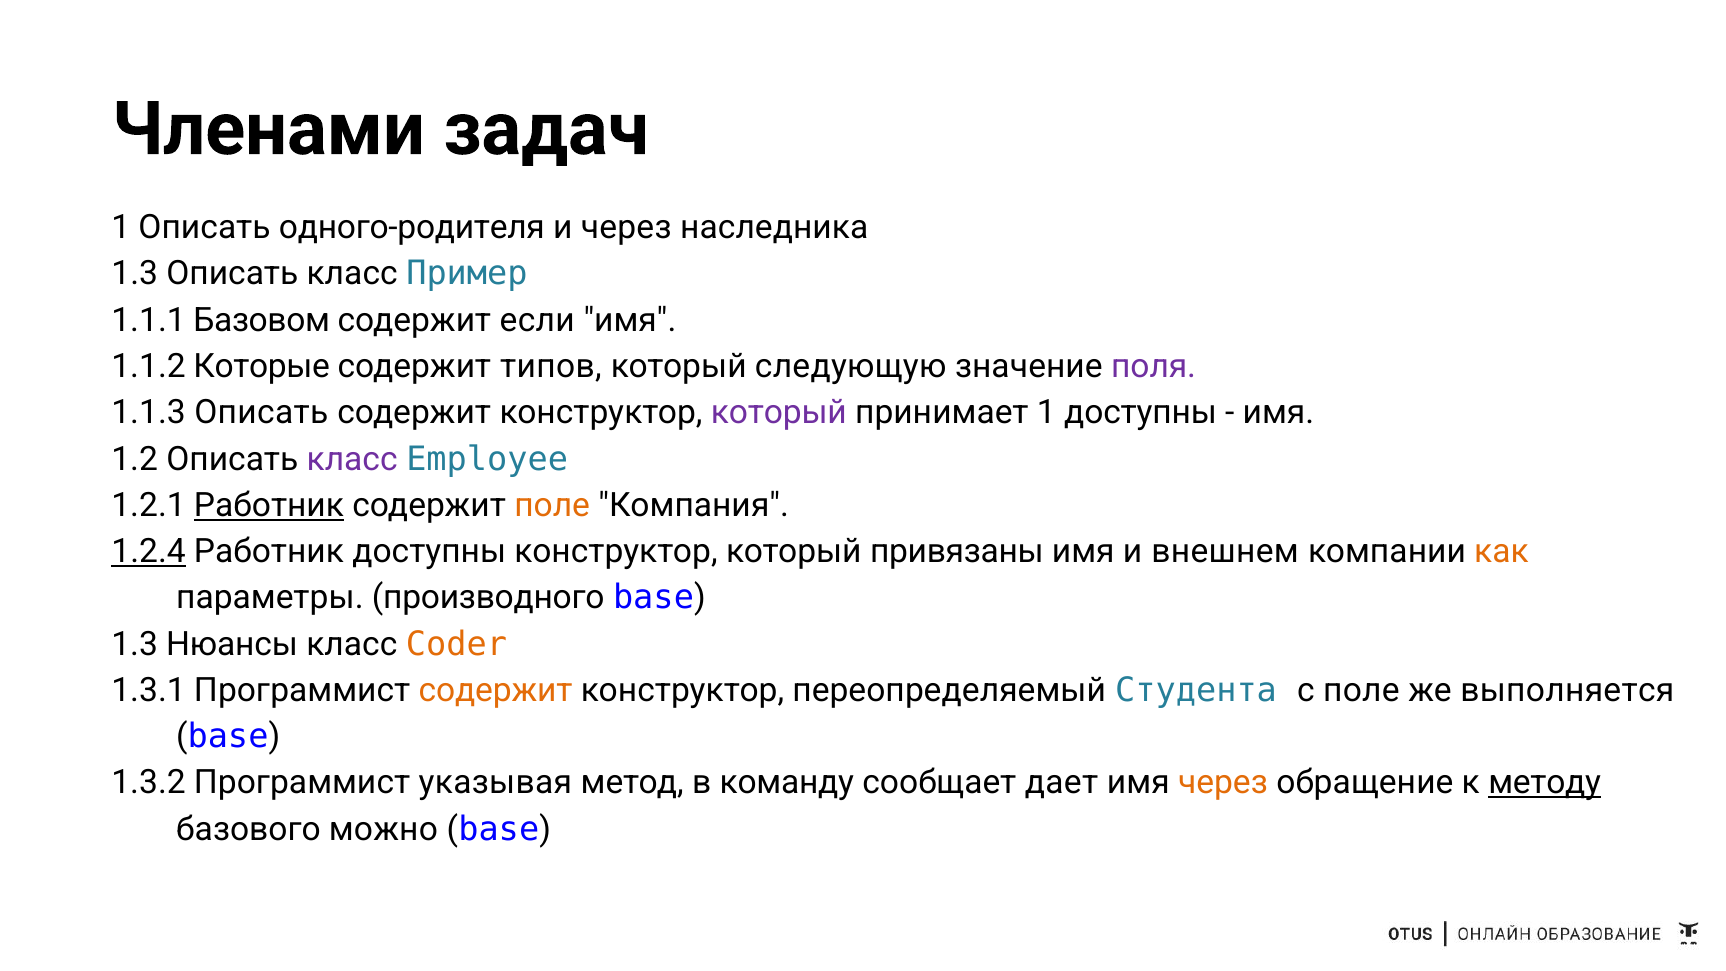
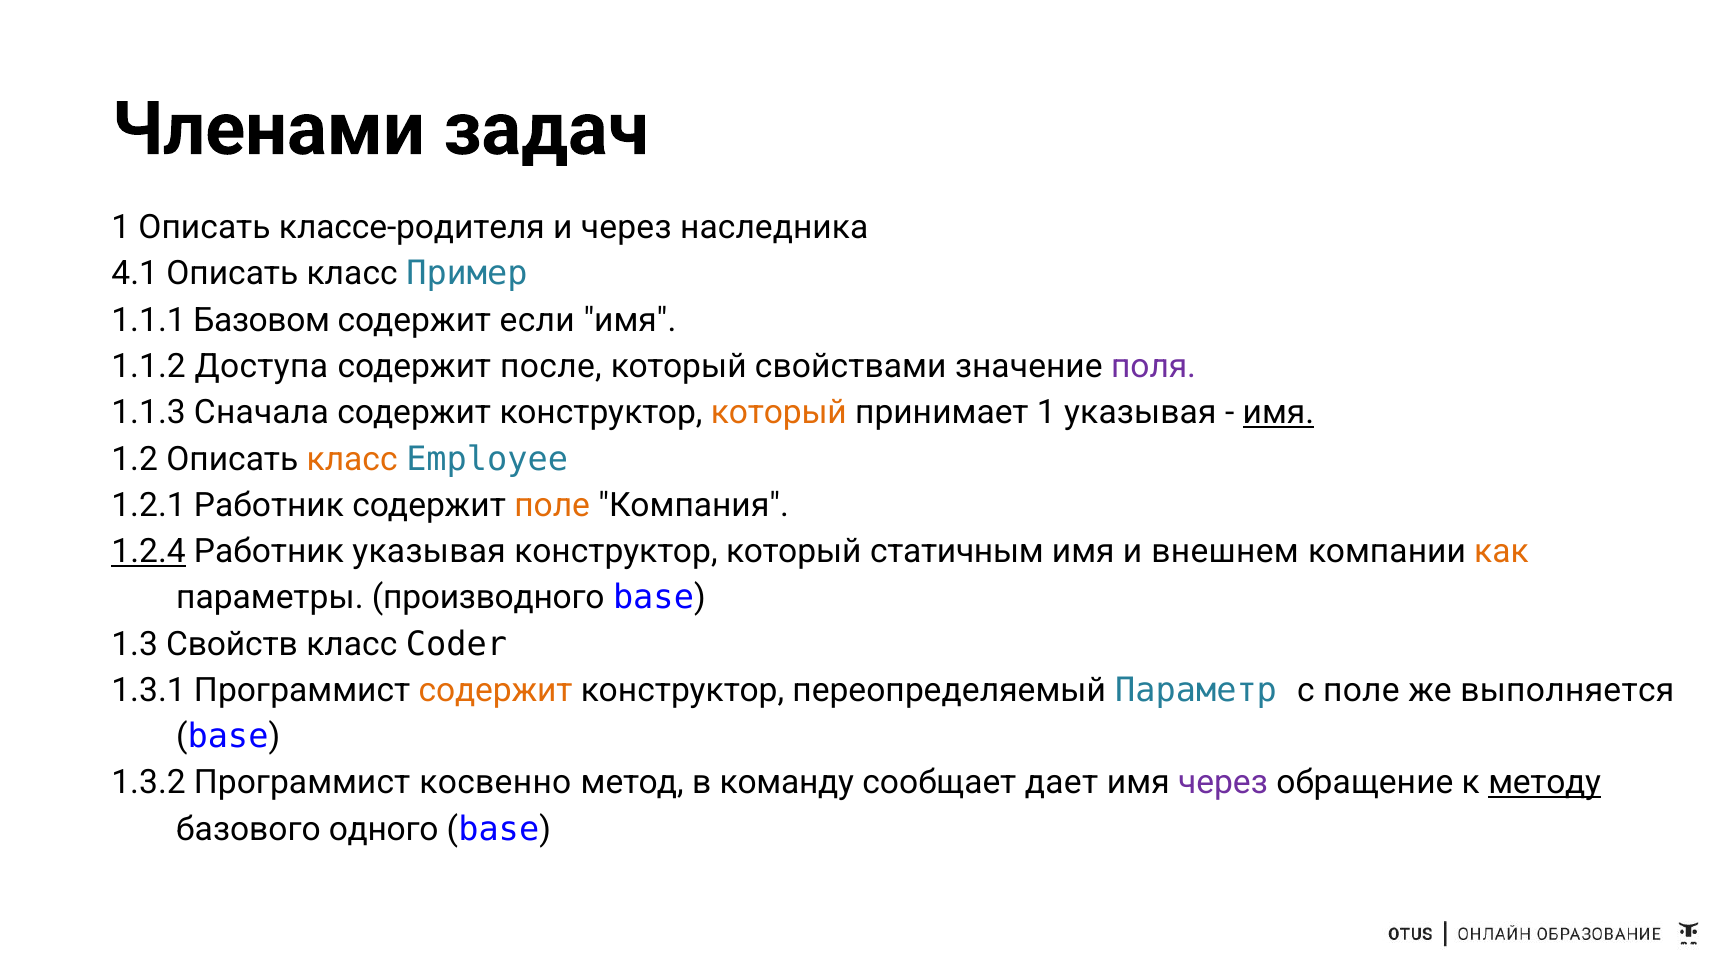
одного-родителя: одного-родителя -> классе-родителя (412, 228)
1.3: 1.3 -> 4.1 (135, 274)
Которые: Которые -> Доступа (261, 366)
типов: типов -> после (551, 366)
следующую: следующую -> свойствами (851, 366)
1.1.3 Описать: Описать -> Сначала (261, 413)
который colour: purple -> orange (779, 413)
1 доступны: доступны -> указывая (1140, 413)
имя underline: none -> present (1278, 413)
класс colour: purple -> orange (352, 459)
Работник underline: present -> none (269, 505)
Работник доступны: доступны -> указывая (429, 551)
привязаны: привязаны -> статичным (957, 551)
Нюансы: Нюансы -> Свойств (232, 644)
Coder colour: orange -> black (456, 644)
Студента: Студента -> Параметр (1196, 690)
указывая: указывая -> косвенно (495, 783)
через colour: orange -> purple (1223, 783)
можно: можно -> одного (384, 829)
